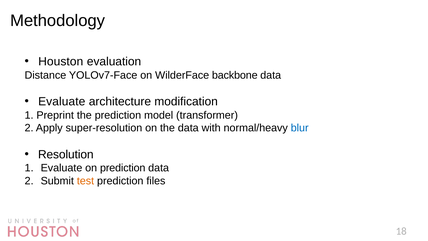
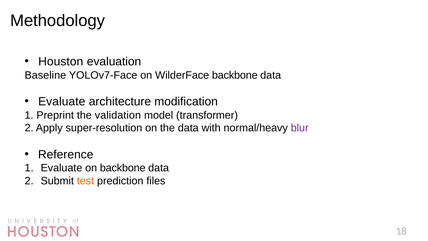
Distance: Distance -> Baseline (45, 75)
the prediction: prediction -> validation (118, 115)
blur colour: blue -> purple (300, 128)
Resolution: Resolution -> Reference (66, 154)
on prediction: prediction -> backbone (123, 168)
